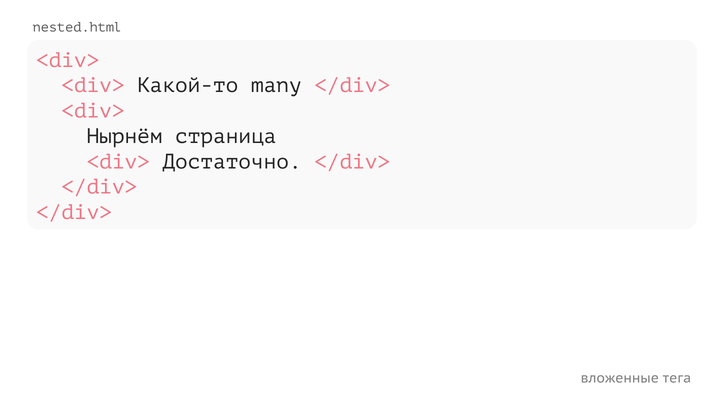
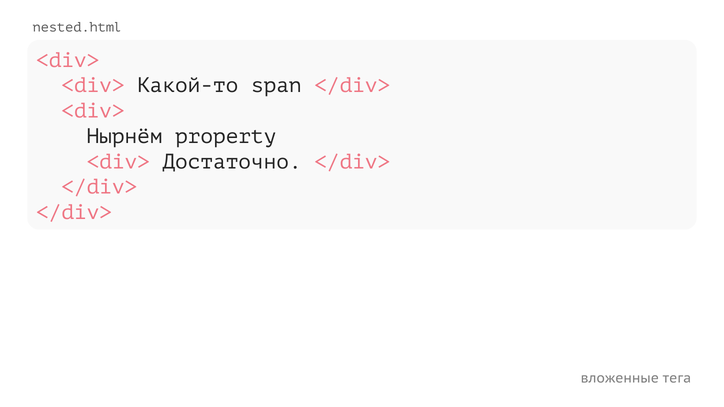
many: many -> span (276, 86)
страница: страница -> property (226, 136)
